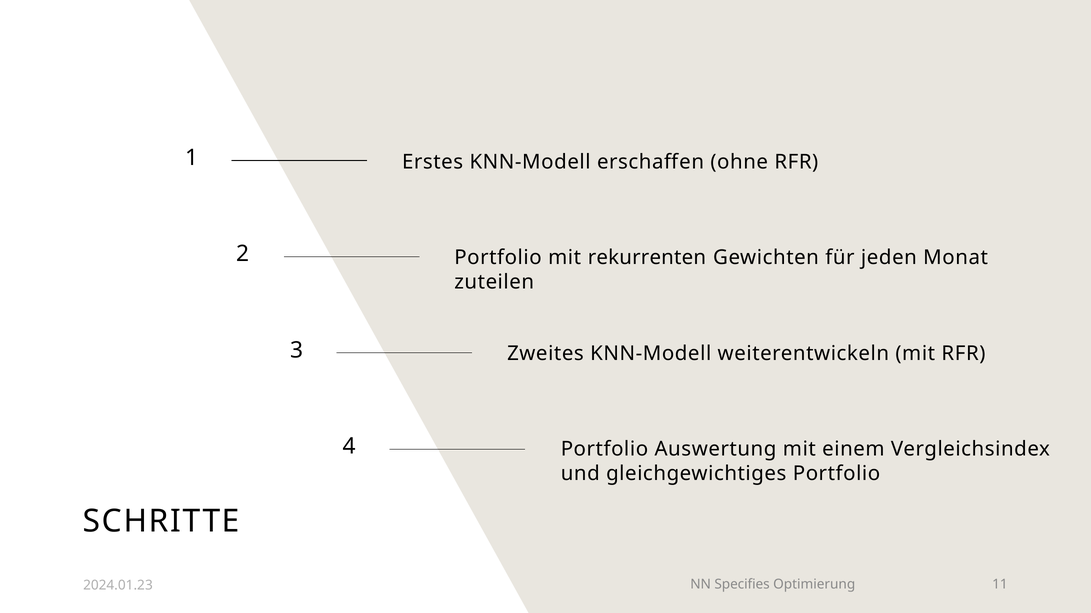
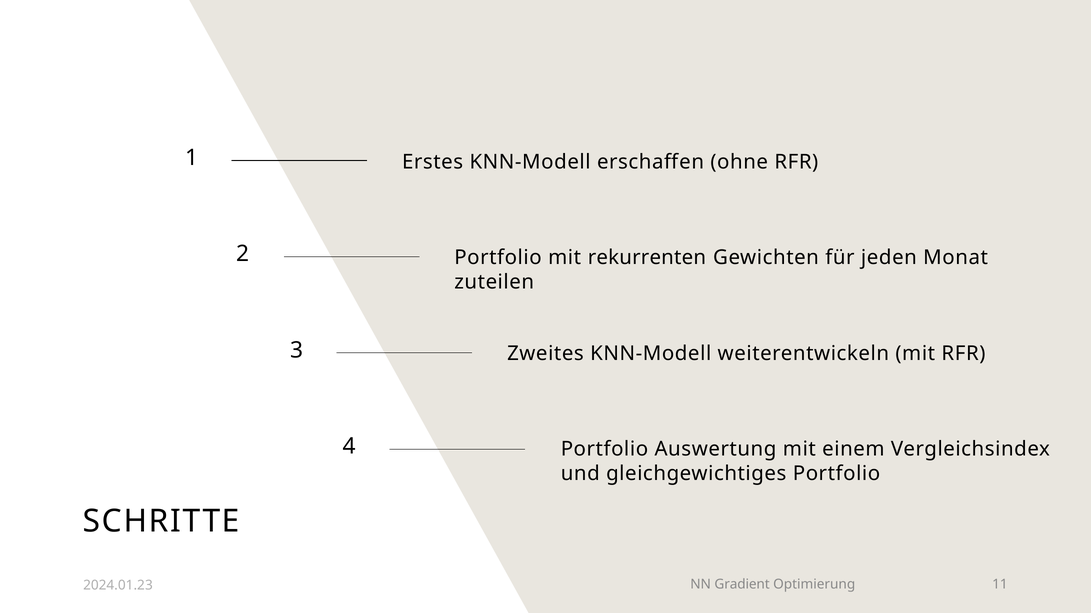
Specifies: Specifies -> Gradient (742, 585)
